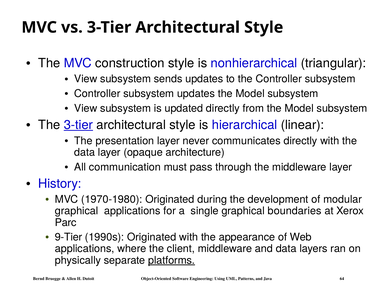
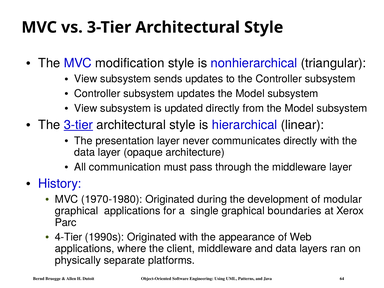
construction: construction -> modification (130, 63)
9-Tier: 9-Tier -> 4-Tier (69, 237)
platforms underline: present -> none (172, 260)
